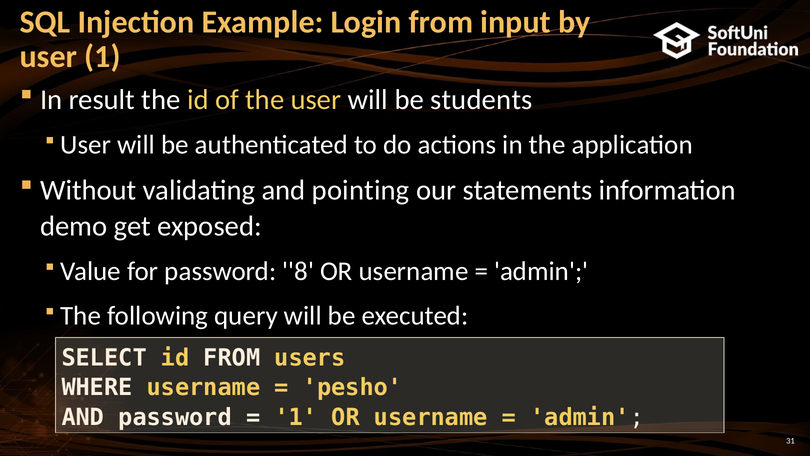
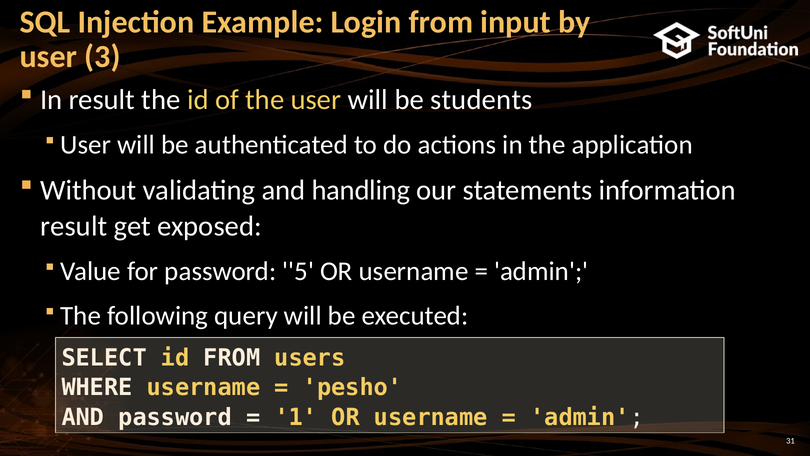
user 1: 1 -> 3 (103, 57)
pointing: pointing -> handling (361, 190)
demo: demo -> result (74, 226)
8: 8 -> 5 (298, 271)
